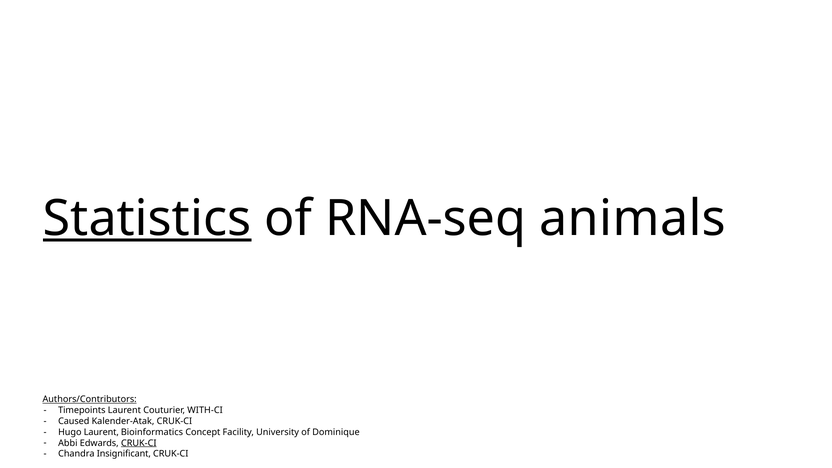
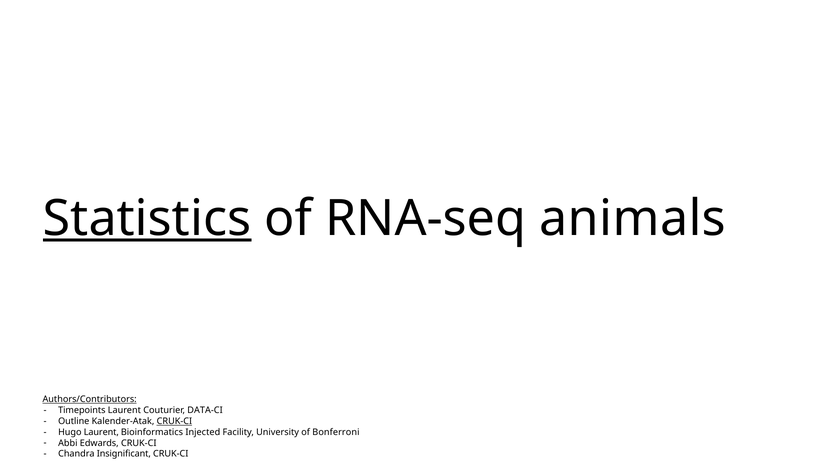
WITH-CI: WITH-CI -> DATA-CI (205, 410)
Caused: Caused -> Outline (74, 421)
CRUK-CI underline: none -> present (174, 421)
Concept: Concept -> Injected (203, 432)
Dominique: Dominique -> Bonferroni (336, 432)
CRUK-CI underline: present -> none (139, 443)
